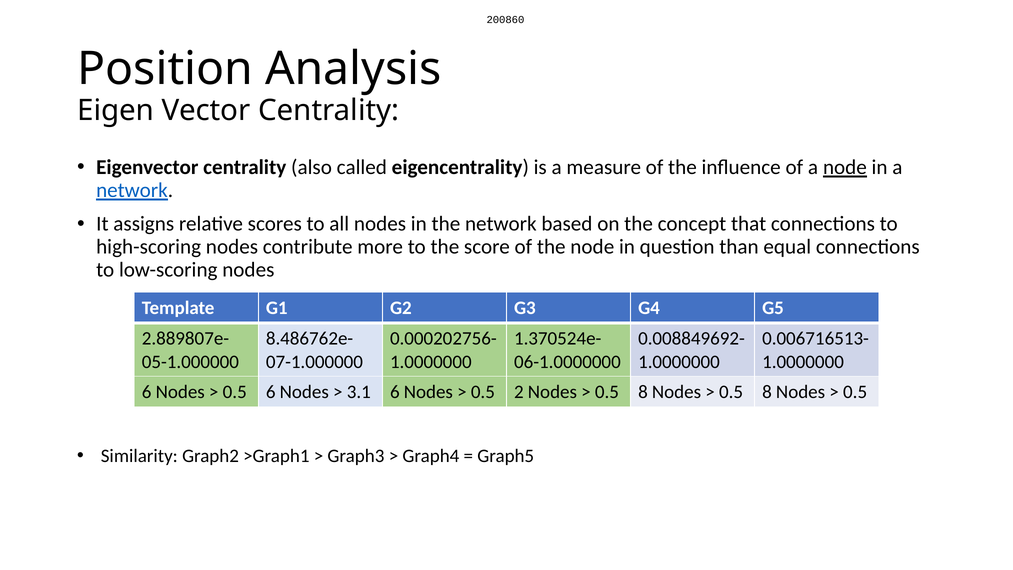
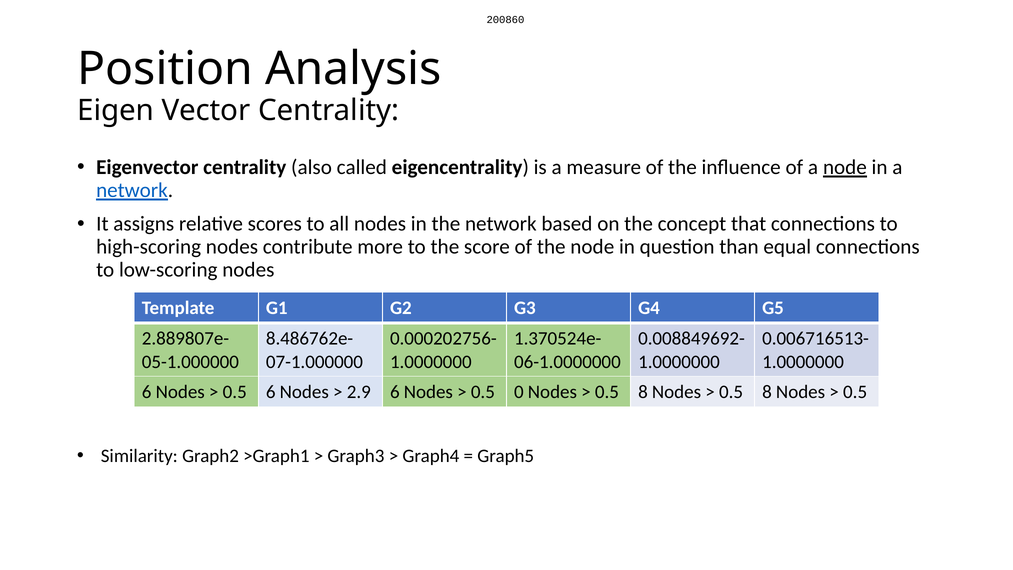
3.1: 3.1 -> 2.9 (359, 392)
2: 2 -> 0 (519, 392)
